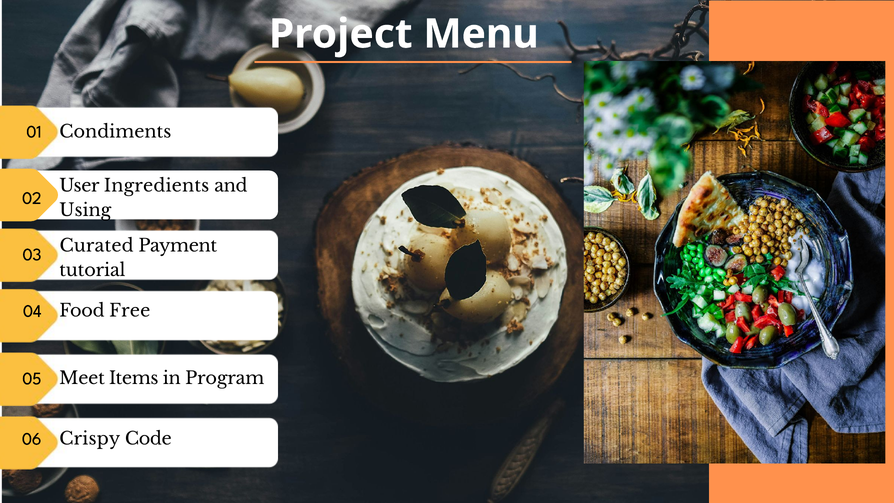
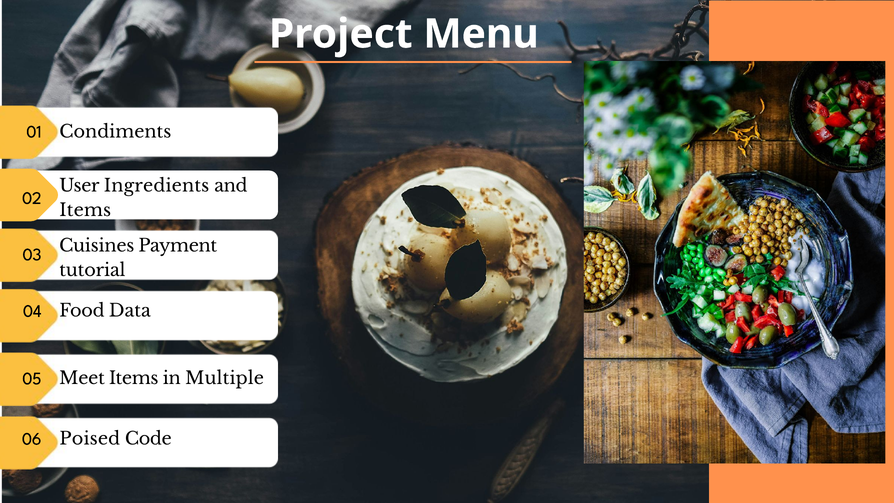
Using: Using -> Items (85, 211)
Curated: Curated -> Cuisines (97, 246)
Free: Free -> Data (130, 311)
Program: Program -> Multiple (225, 378)
Crispy: Crispy -> Poised (90, 439)
